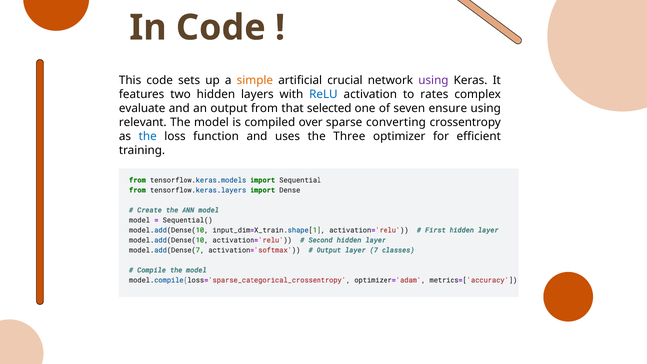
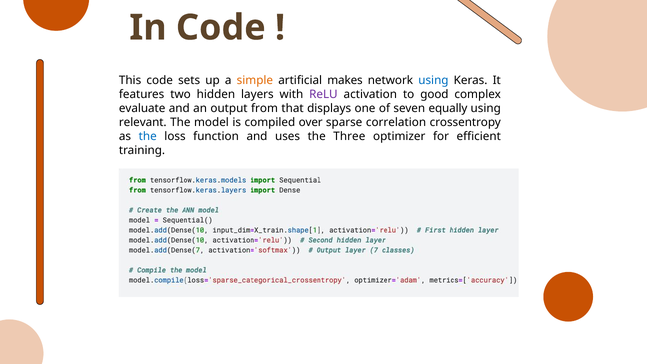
crucial: crucial -> makes (345, 80)
using colour: purple -> blue (433, 80)
ReLU colour: blue -> purple (323, 94)
rates: rates -> good (434, 94)
selected: selected -> displays (329, 108)
ensure: ensure -> equally (448, 108)
converting: converting -> correlation (396, 122)
